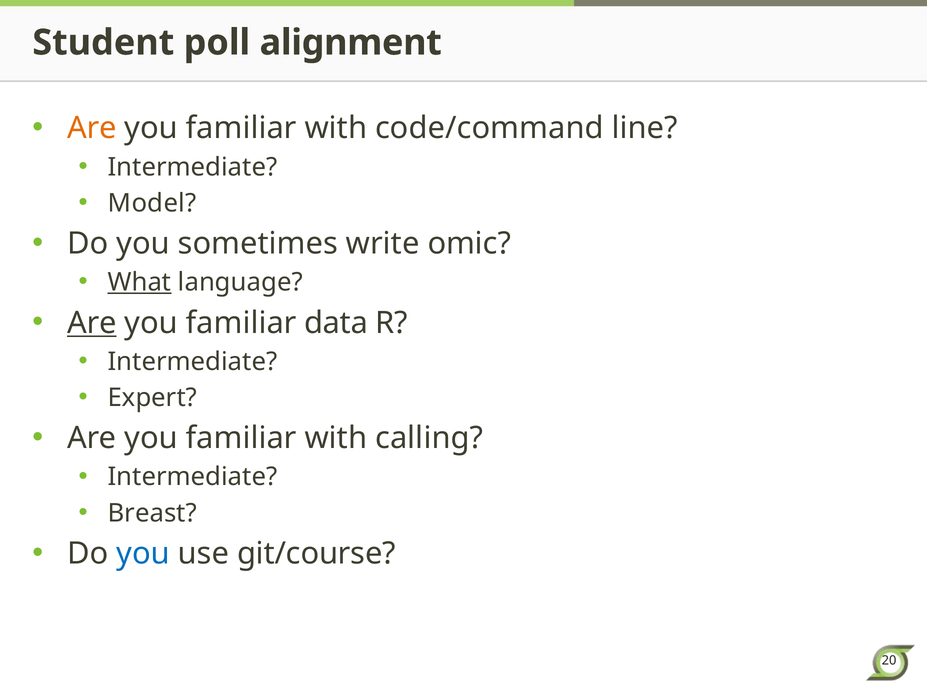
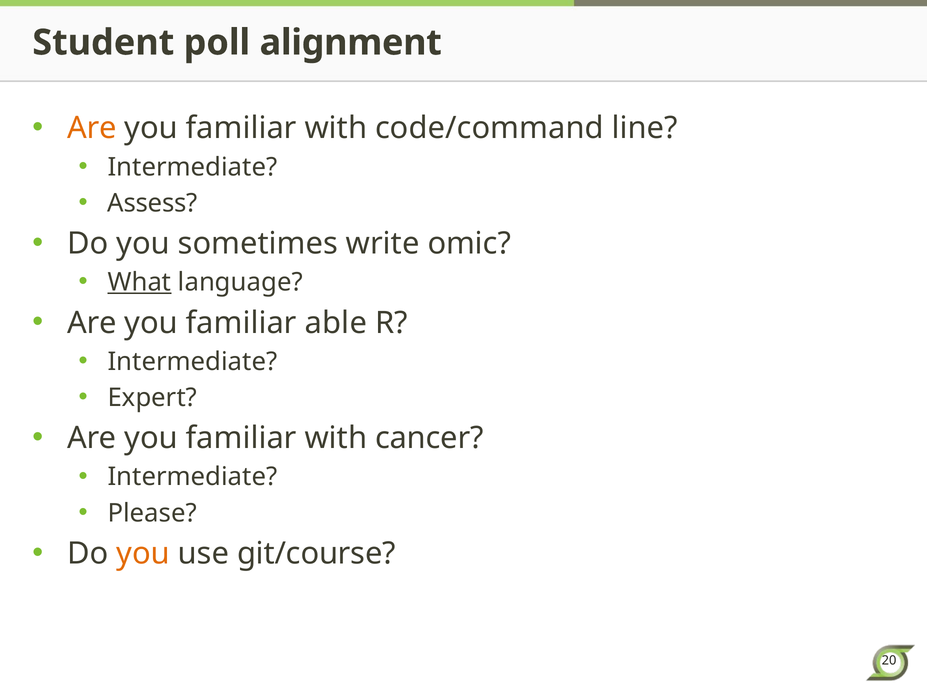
Model: Model -> Assess (152, 203)
Are underline: present -> none (92, 323)
data: data -> able (336, 323)
calling: calling -> cancer (429, 438)
Breast: Breast -> Please (152, 513)
you colour: blue -> orange (143, 554)
